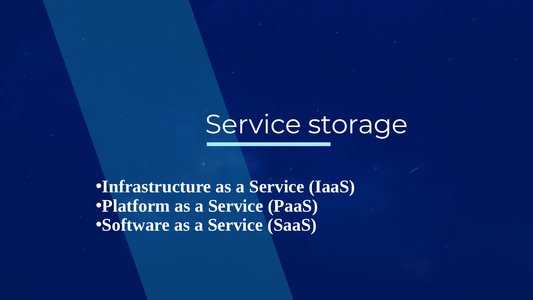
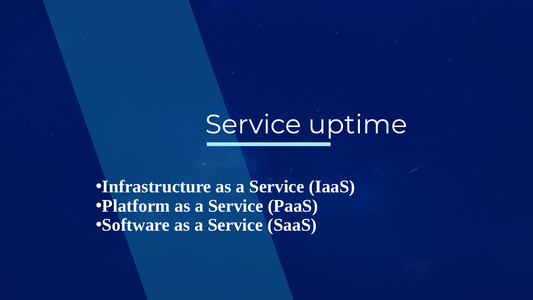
storage: storage -> uptime (358, 124)
